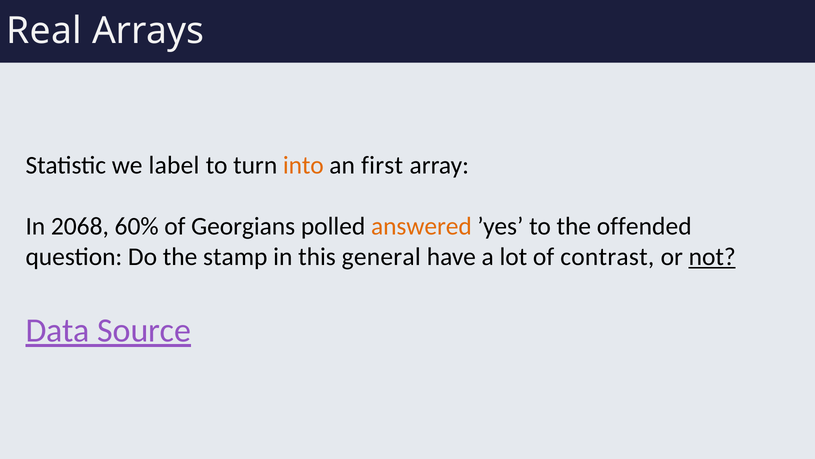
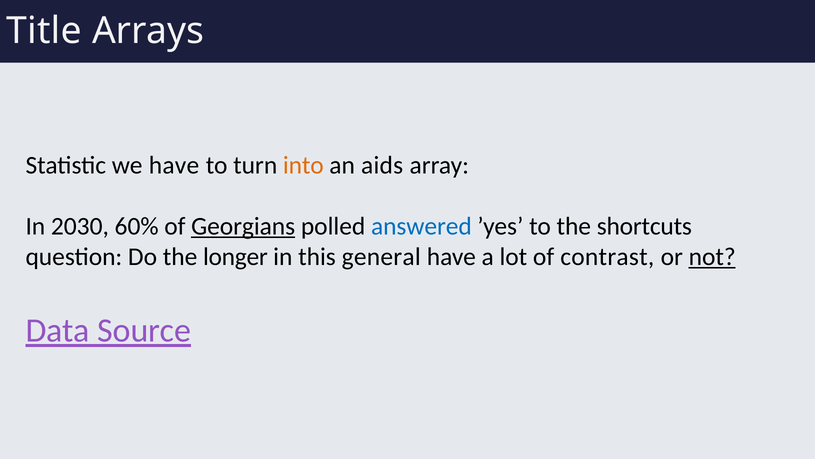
Real: Real -> Title (44, 31)
we label: label -> have (174, 165)
first: first -> aids (382, 165)
2068: 2068 -> 2030 (80, 226)
Georgians underline: none -> present (243, 226)
answered colour: orange -> blue (421, 226)
offended: offended -> shortcuts (644, 226)
stamp: stamp -> longer (235, 257)
